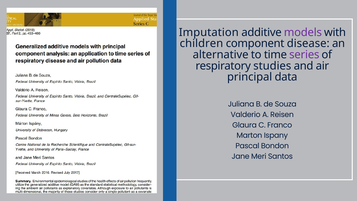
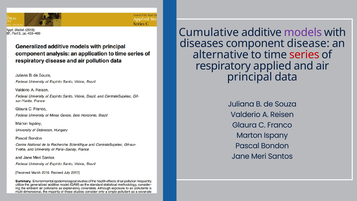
Imputation: Imputation -> Cumulative (209, 32)
children: children -> diseases (202, 43)
series colour: purple -> red (304, 55)
studies: studies -> applied (272, 66)
